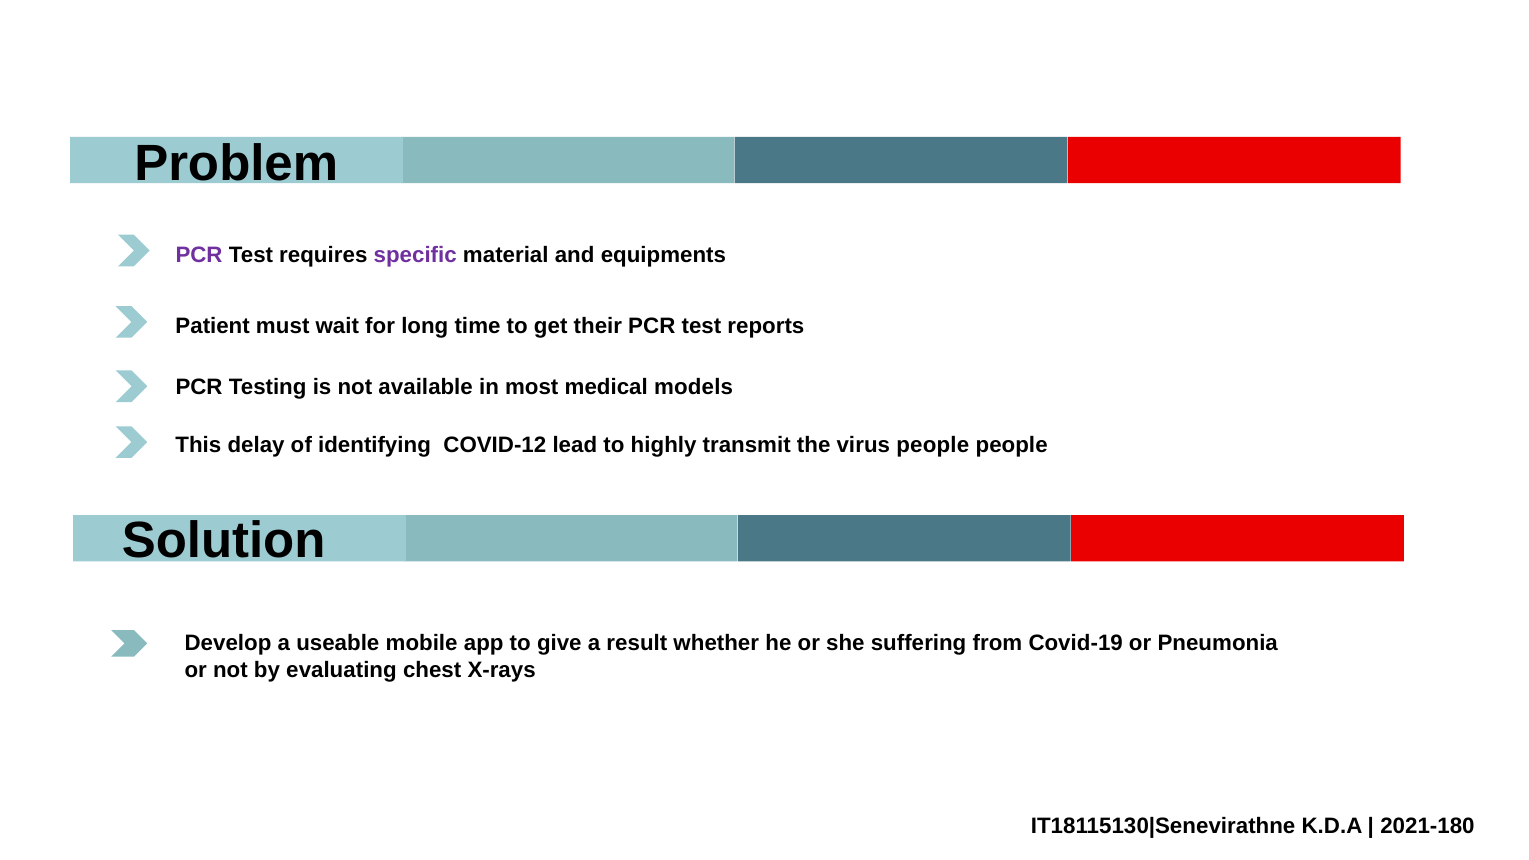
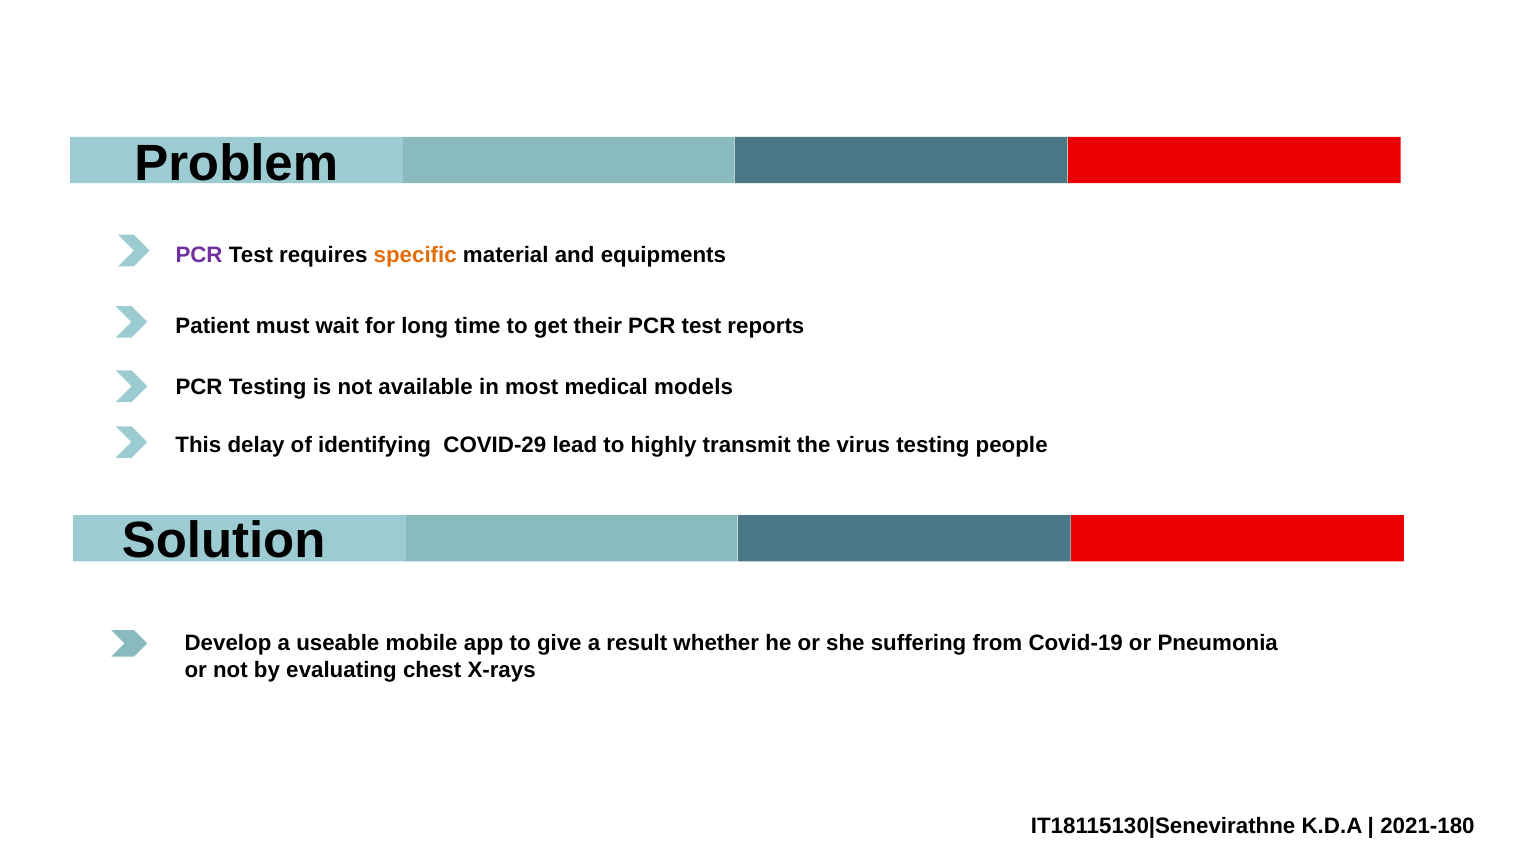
specific colour: purple -> orange (415, 255)
COVID-12: COVID-12 -> COVID-29 (495, 445)
virus people: people -> testing (933, 445)
